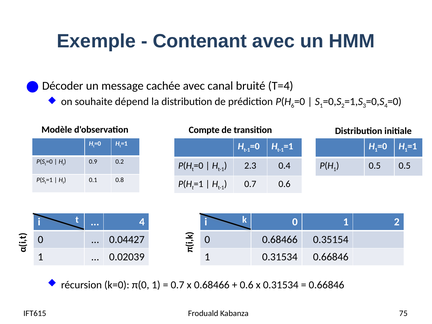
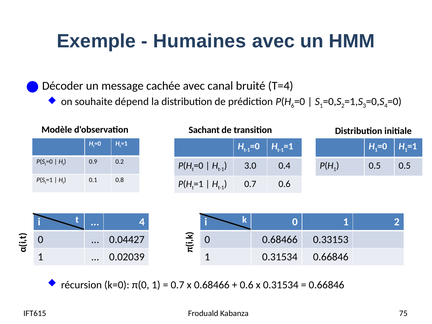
Contenant: Contenant -> Humaines (200, 41)
Compte: Compte -> Sachant (204, 130)
2.3: 2.3 -> 3.0 (250, 166)
0.35154: 0.35154 -> 0.33153 (331, 240)
